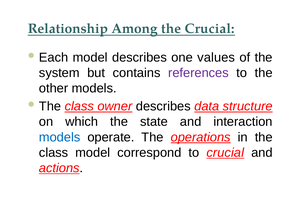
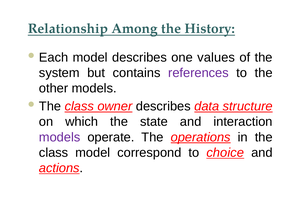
the Crucial: Crucial -> History (210, 29)
models colour: blue -> purple (60, 137)
to crucial: crucial -> choice (225, 152)
